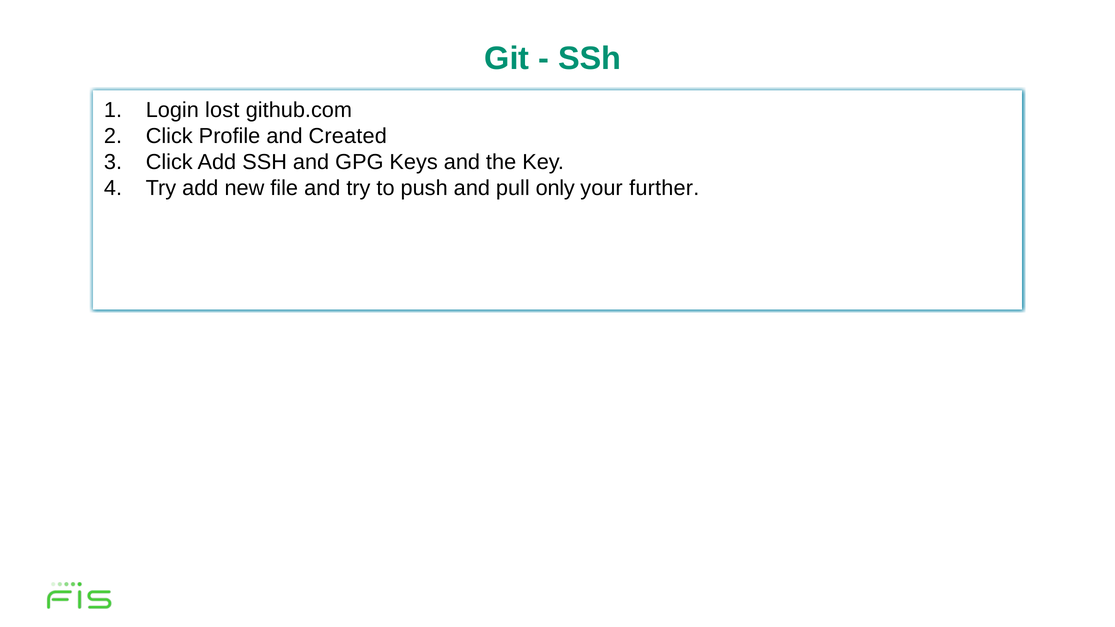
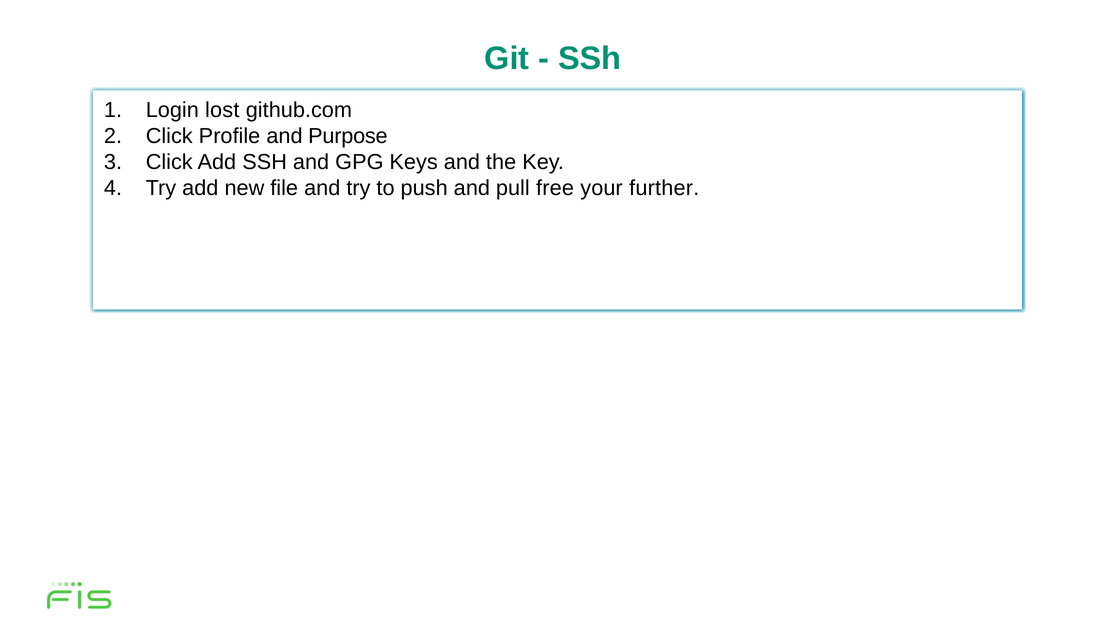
Created: Created -> Purpose (348, 136)
only: only -> free (555, 188)
